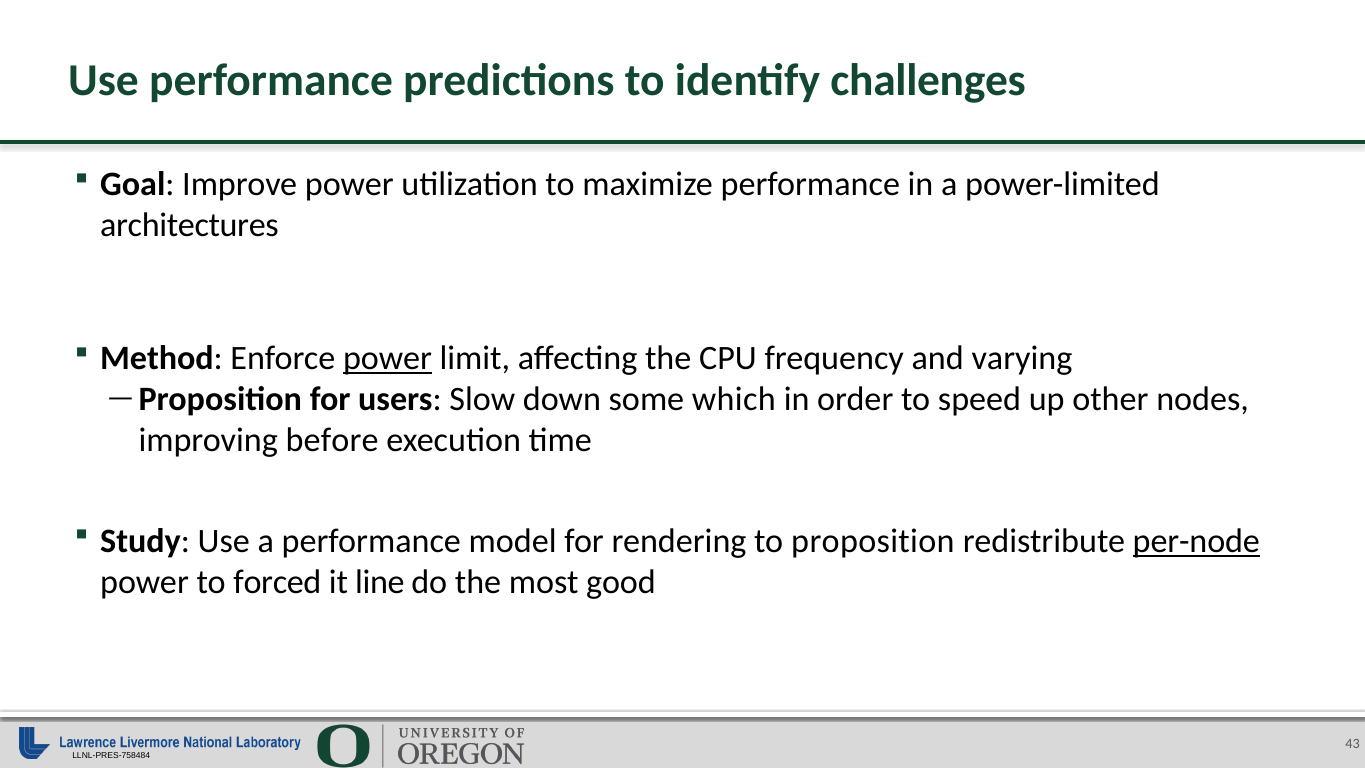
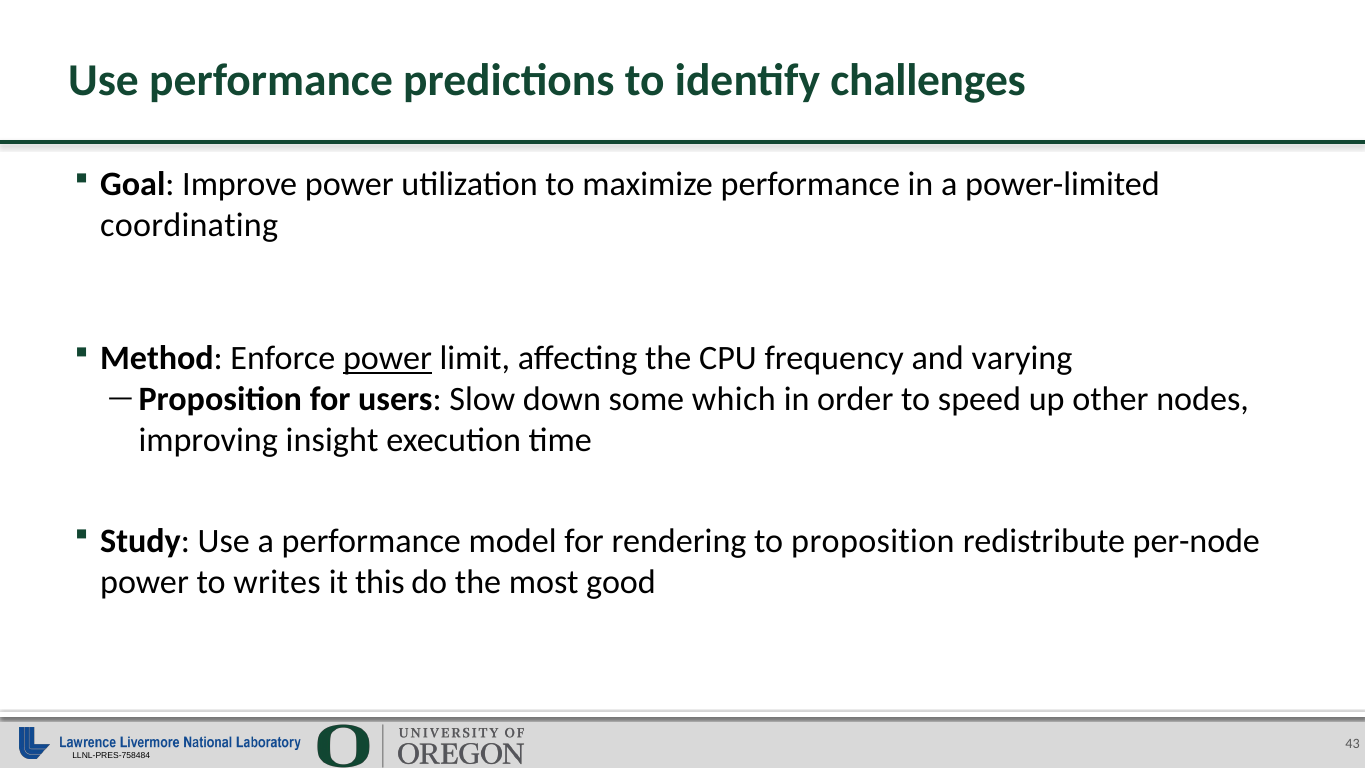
architectures: architectures -> coordinating (189, 225)
before: before -> insight (332, 440)
per-node underline: present -> none (1196, 541)
forced: forced -> writes (277, 582)
line: line -> this (380, 582)
